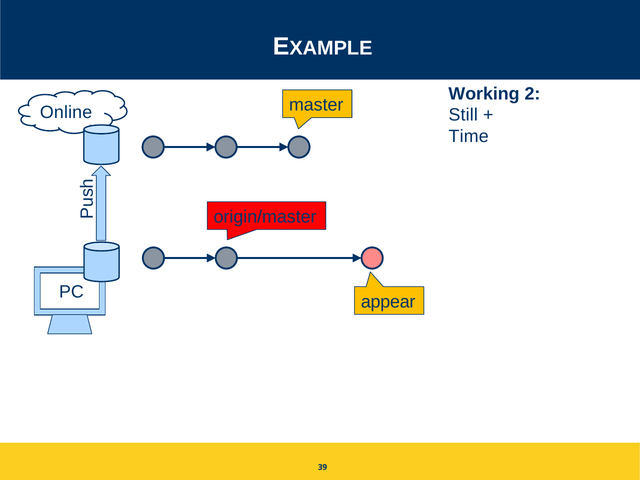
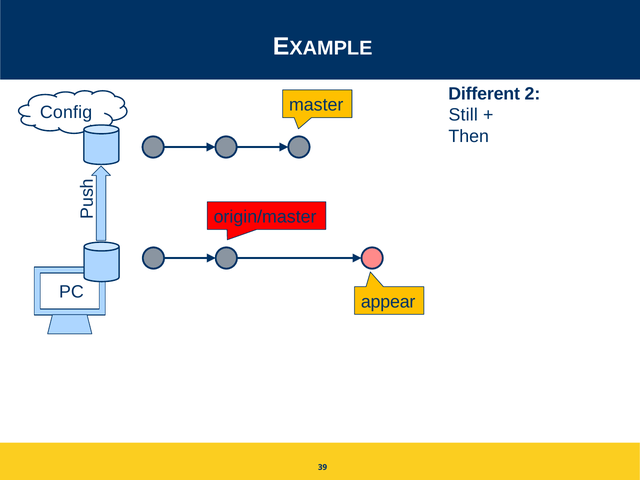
Working: Working -> Different (484, 94)
Online: Online -> Config (66, 112)
Time: Time -> Then (469, 136)
